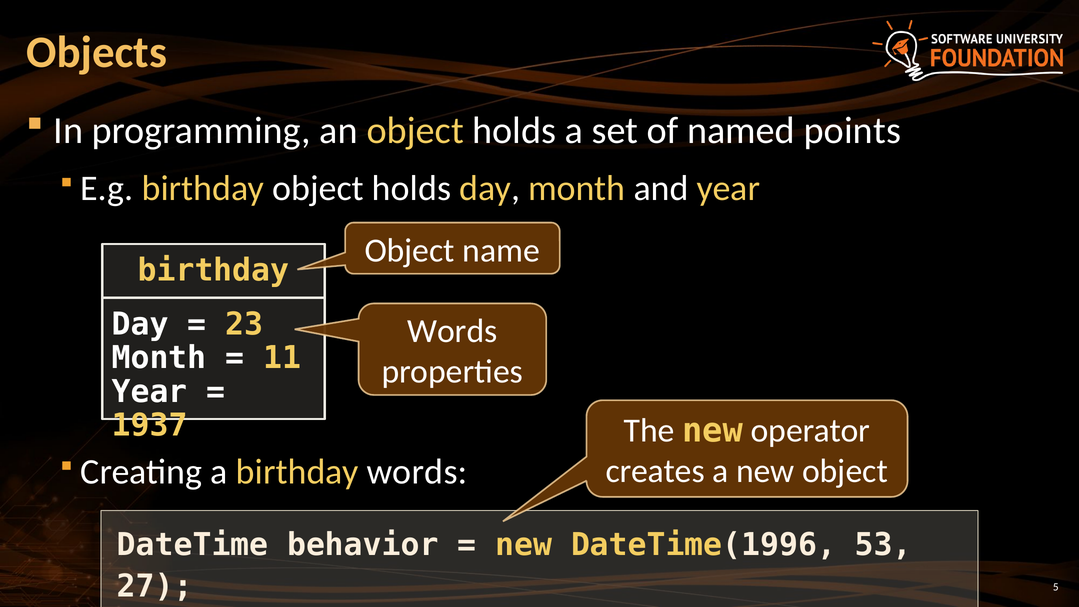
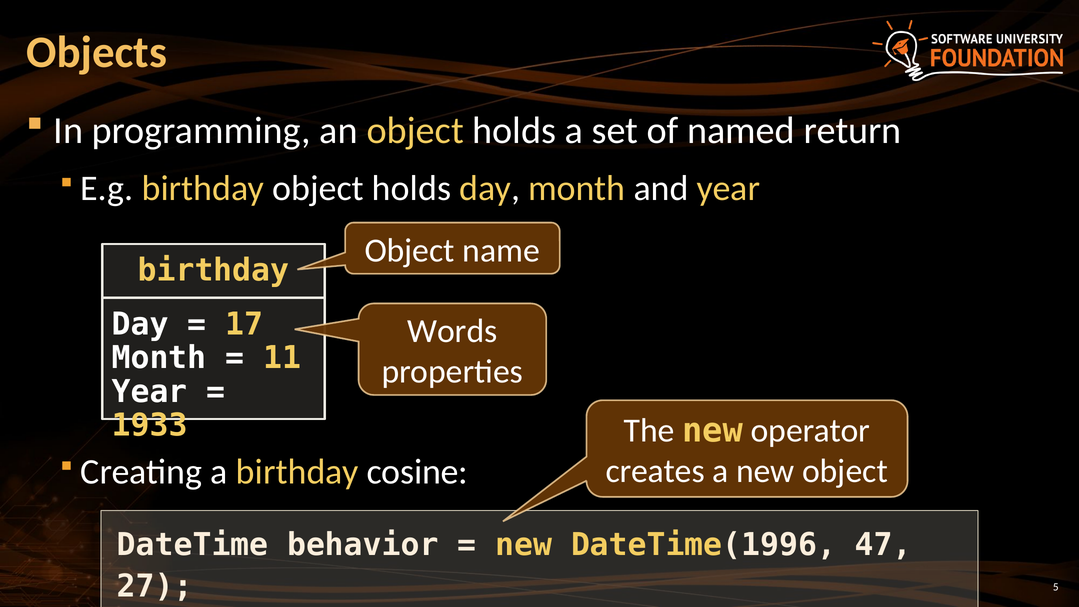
points: points -> return (852, 131)
23: 23 -> 17 (244, 324)
1937: 1937 -> 1933 (150, 425)
birthday words: words -> cosine (417, 472)
53: 53 -> 47 (883, 545)
